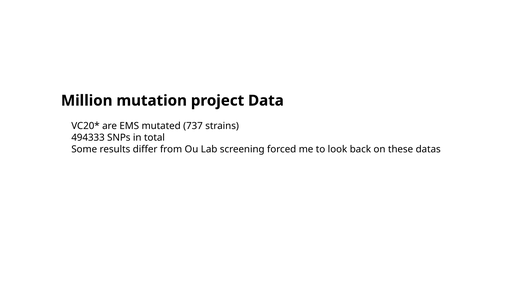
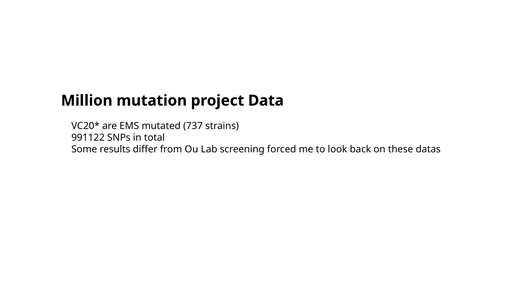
494333: 494333 -> 991122 (88, 138)
